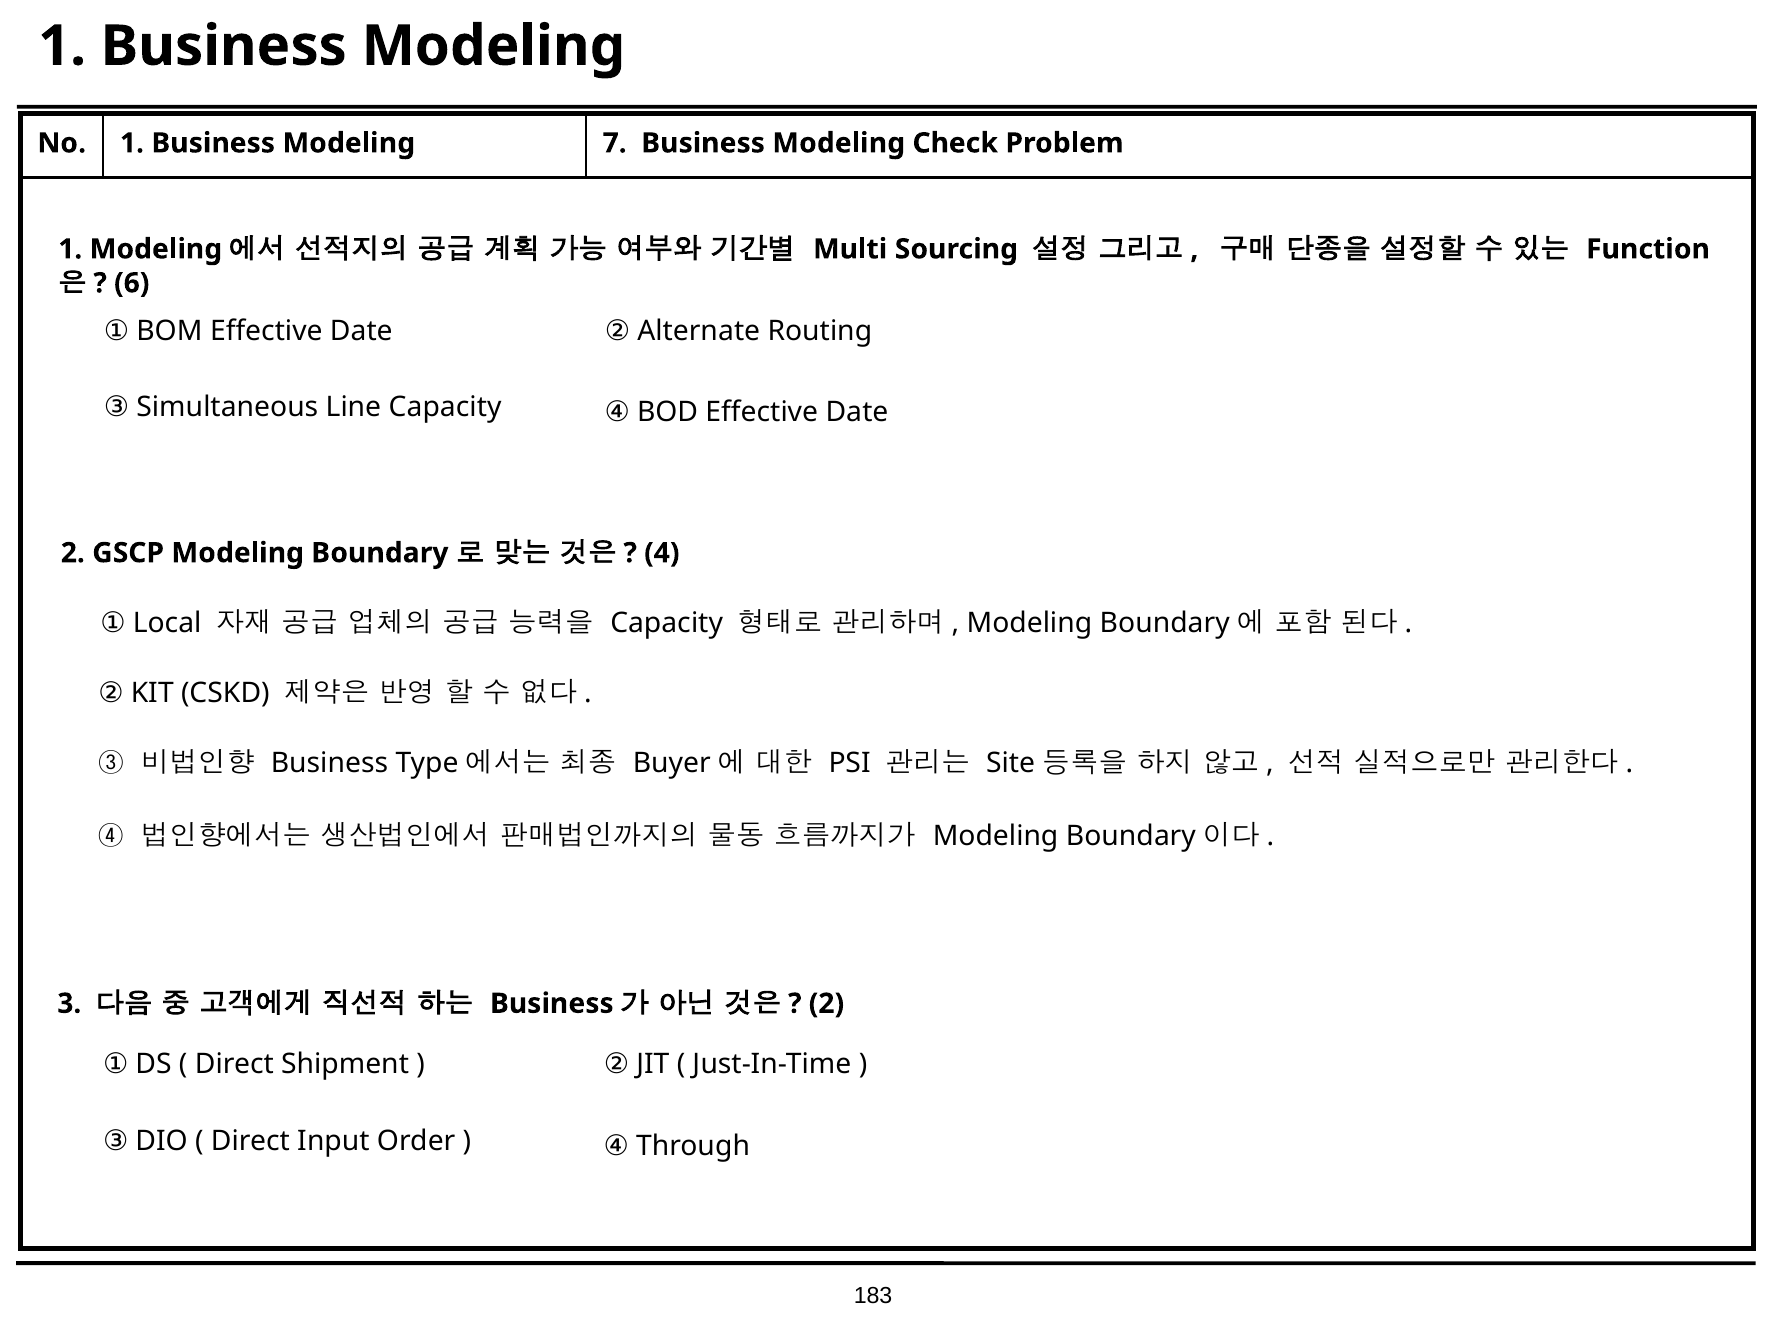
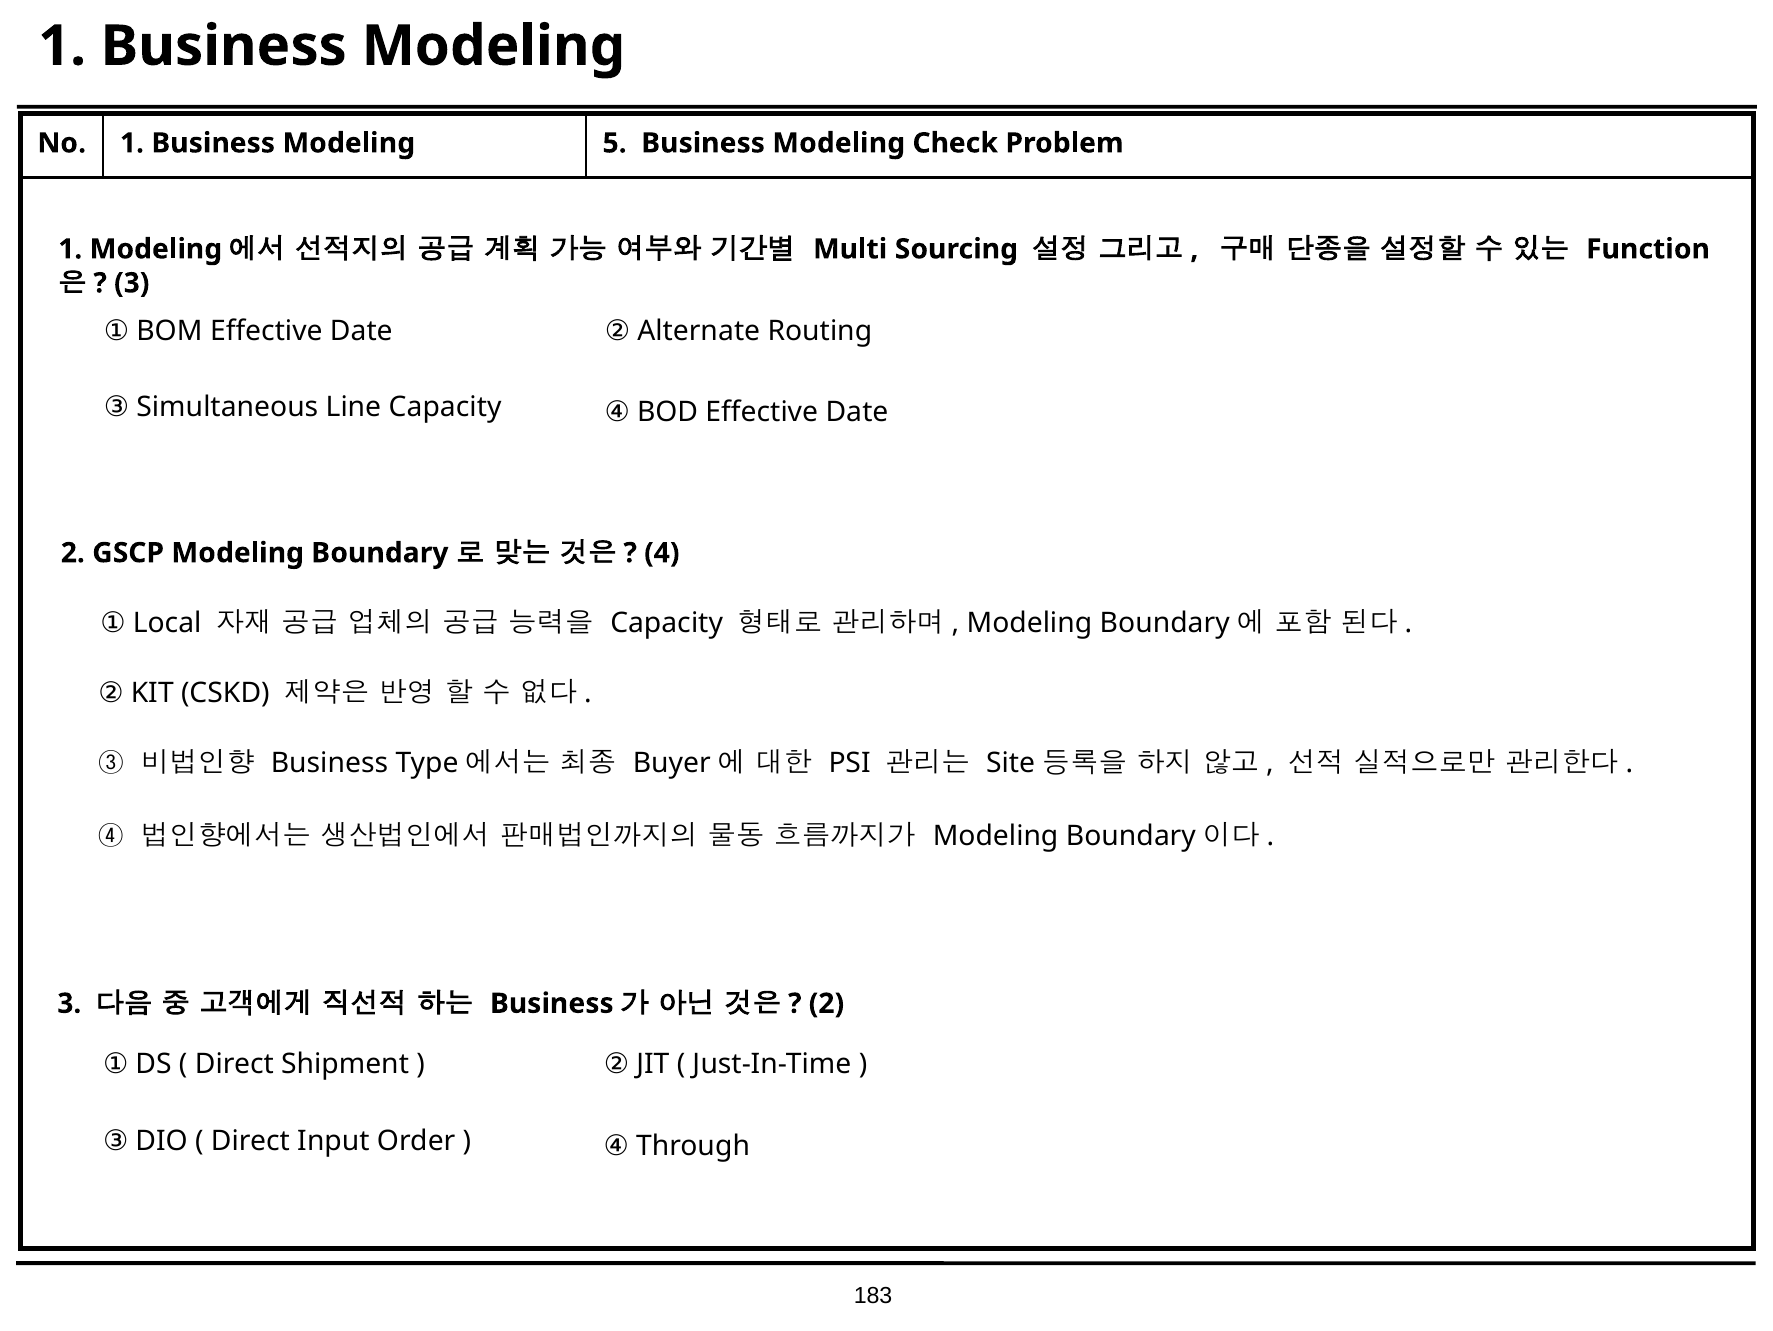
7: 7 -> 5 (615, 143)
6: 6 -> 3 (132, 283)
